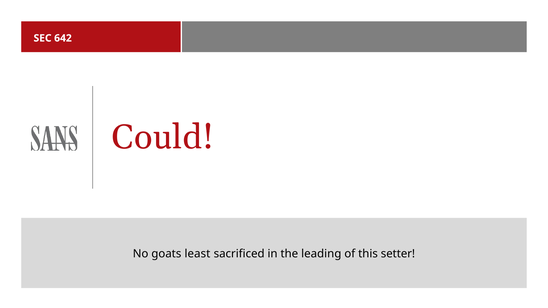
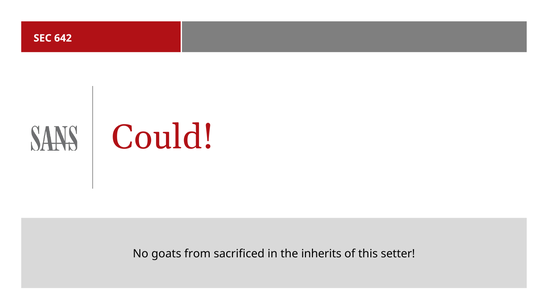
least: least -> from (197, 254)
leading: leading -> inherits (321, 254)
